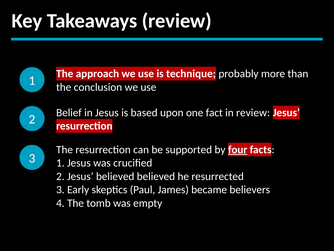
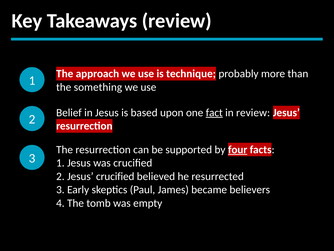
conclusion: conclusion -> something (98, 87)
fact underline: none -> present (214, 112)
Jesus believed: believed -> crucified (115, 176)
